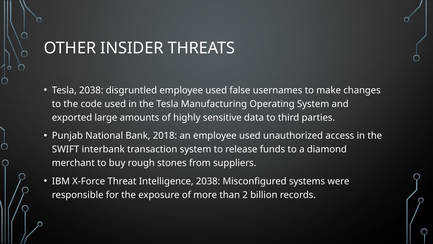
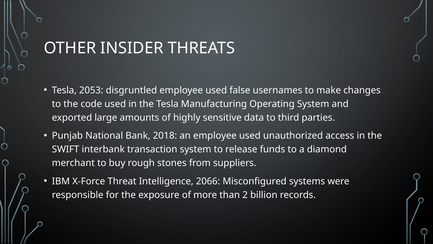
Tesla 2038: 2038 -> 2053 (91, 90)
Intelligence 2038: 2038 -> 2066 (208, 181)
